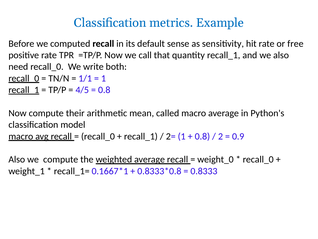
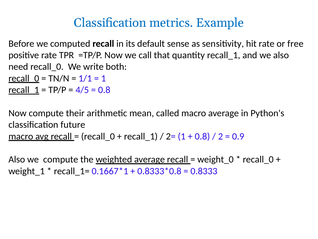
model: model -> future (73, 125)
